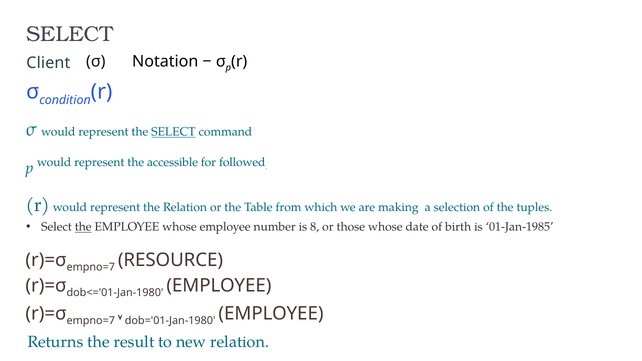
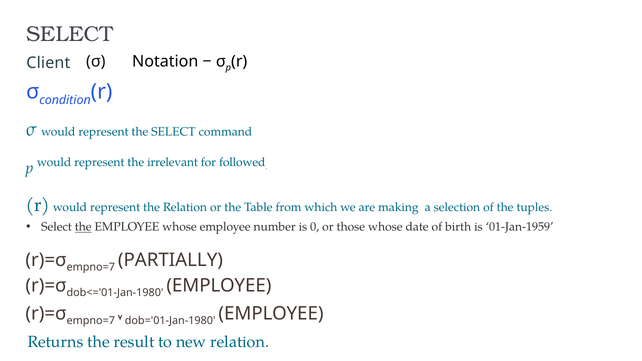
SELECT underline: present -> none (173, 132)
accessible: accessible -> irrelevant (173, 162)
8: 8 -> 0 (315, 227)
01-Jan-1985: 01-Jan-1985 -> 01-Jan-1959 (520, 227)
RESOURCE: RESOURCE -> PARTIALLY (170, 260)
